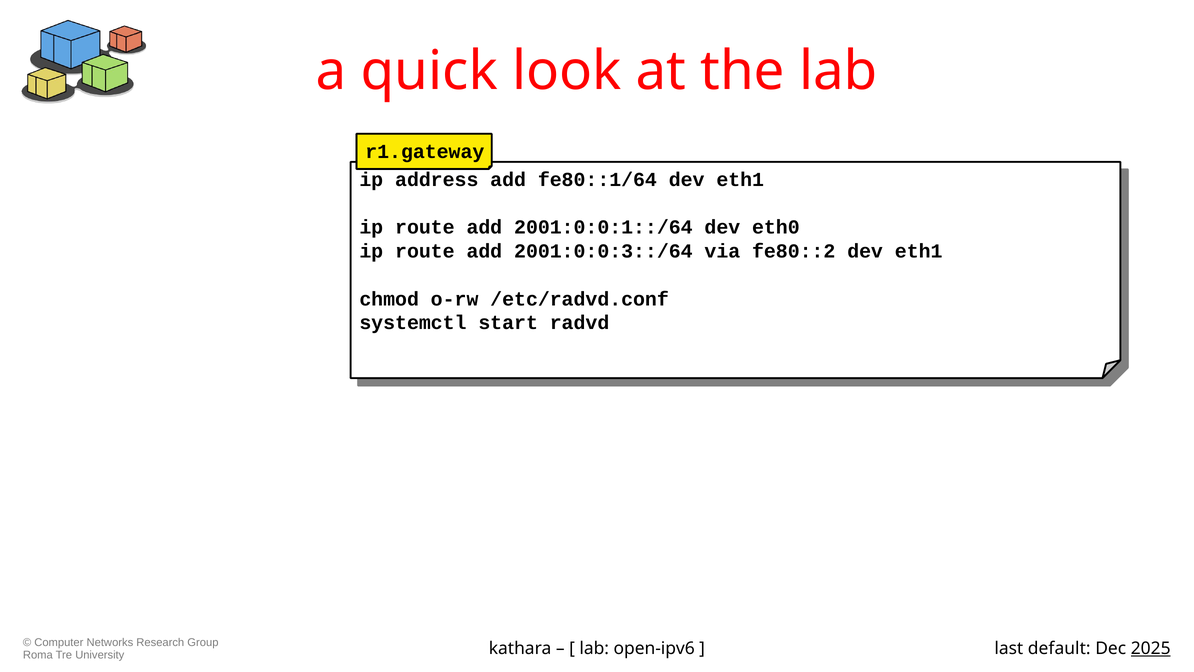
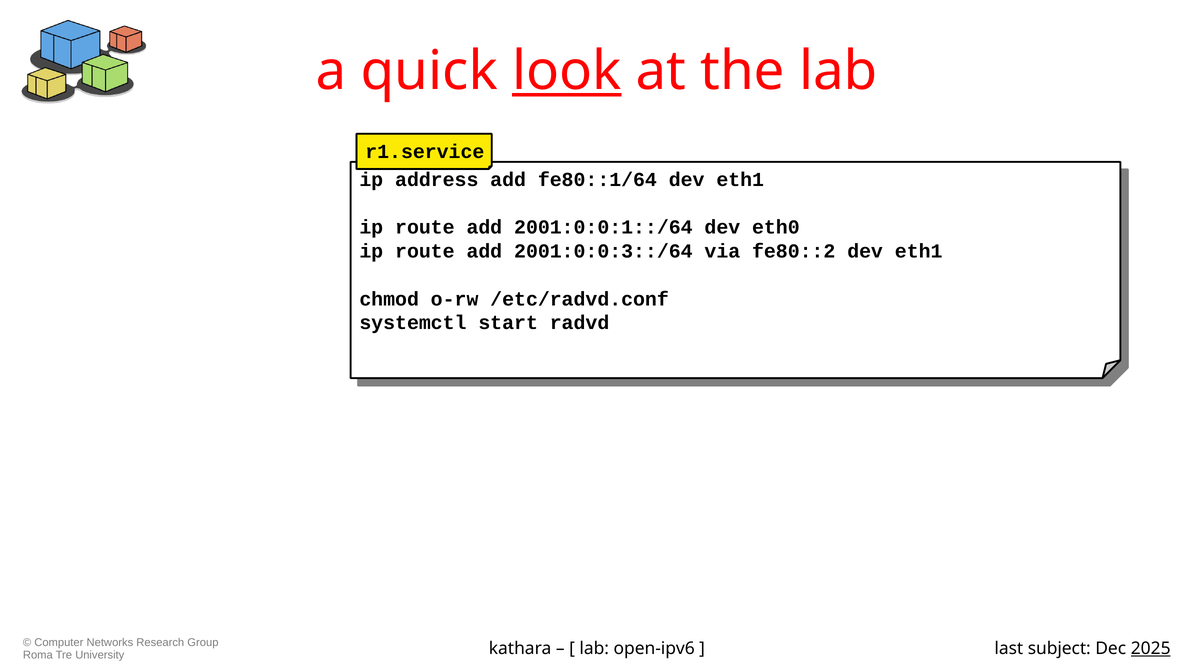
look underline: none -> present (567, 71)
r1.gateway: r1.gateway -> r1.service (425, 151)
default: default -> subject (1059, 648)
